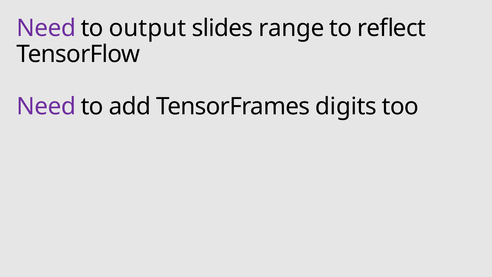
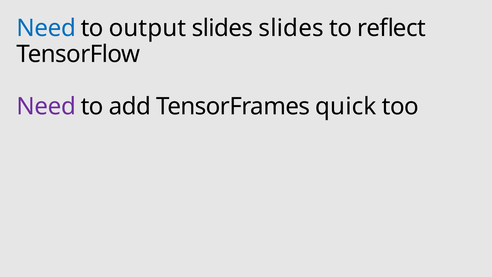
Need colour: purple -> blue (46, 28)
slides range: range -> slides (291, 28)
digits: digits -> quick (346, 106)
